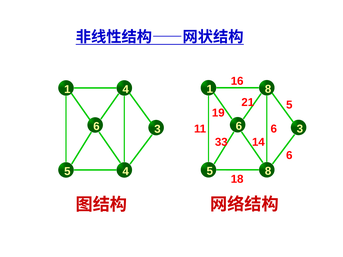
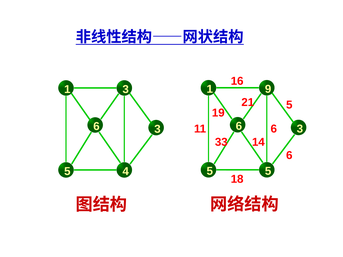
1 8: 8 -> 9 (268, 89)
1 4: 4 -> 3 (126, 89)
5 8: 8 -> 5 (268, 171)
